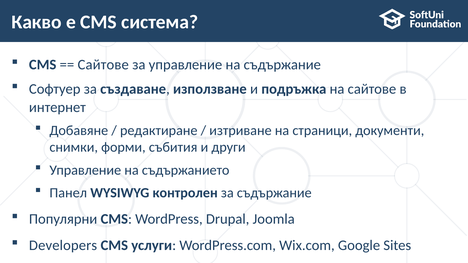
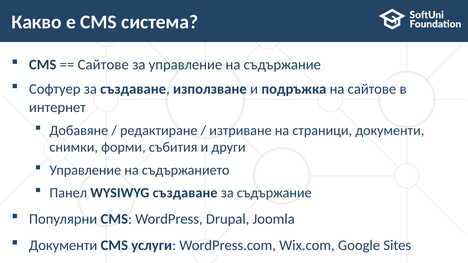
WYSIWYG контролен: контролен -> създаване (185, 193)
Developers: Developers -> Документи (63, 246)
